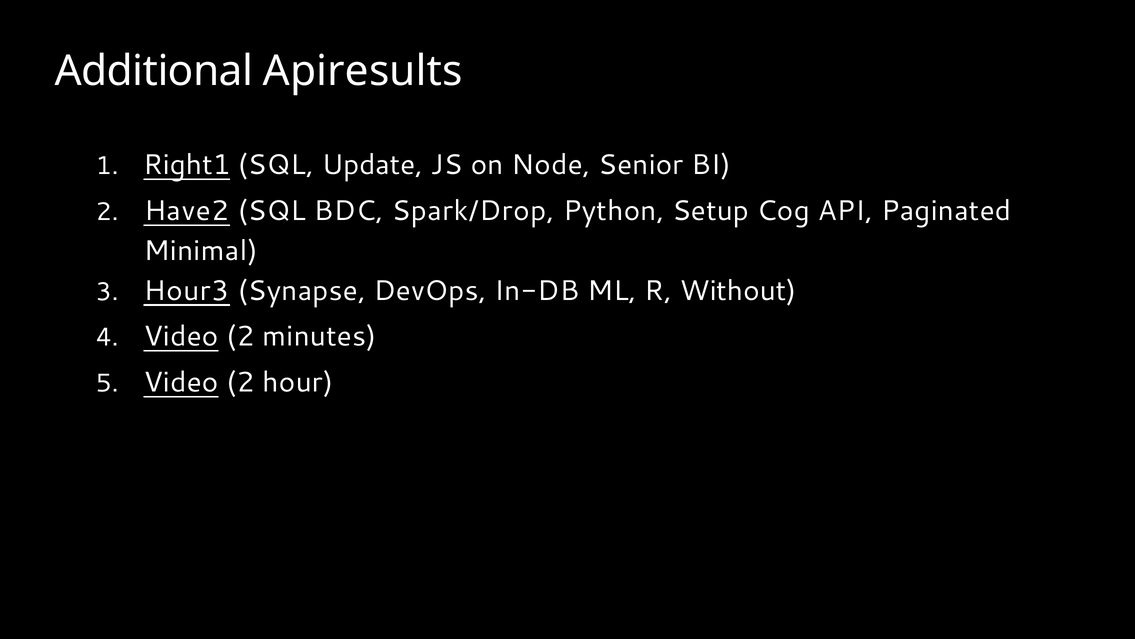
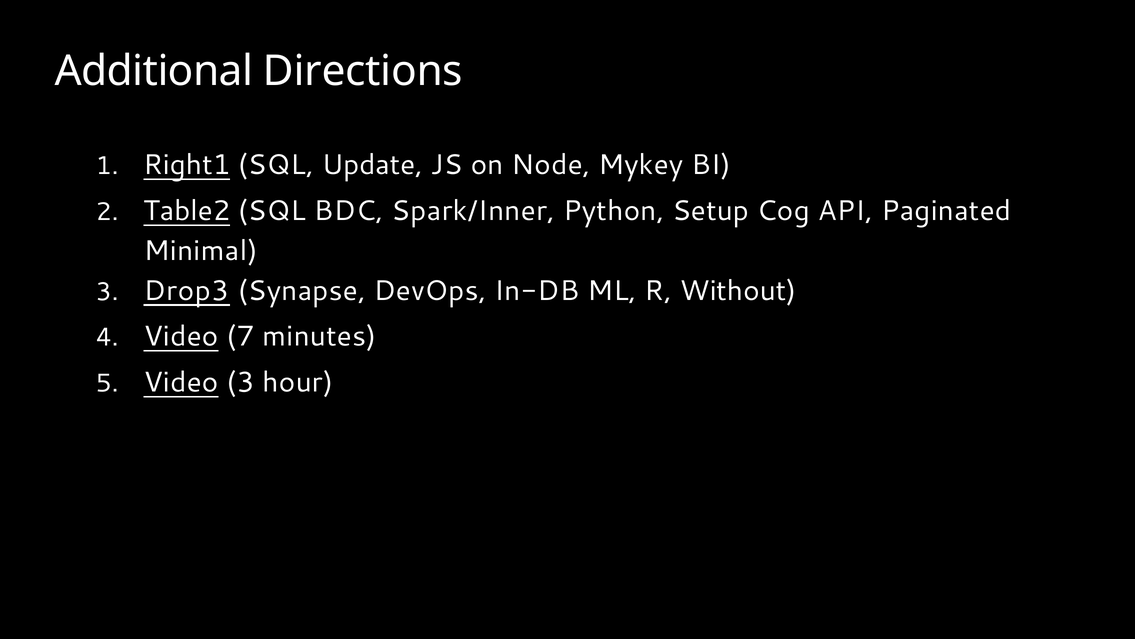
Apiresults: Apiresults -> Directions (363, 71)
Senior: Senior -> Mykey (641, 165)
Have2: Have2 -> Table2 (187, 211)
Spark/Drop: Spark/Drop -> Spark/Inner (473, 211)
Hour3: Hour3 -> Drop3 (187, 290)
2: 2 -> 7 (240, 336)
2: 2 -> 3 (240, 382)
